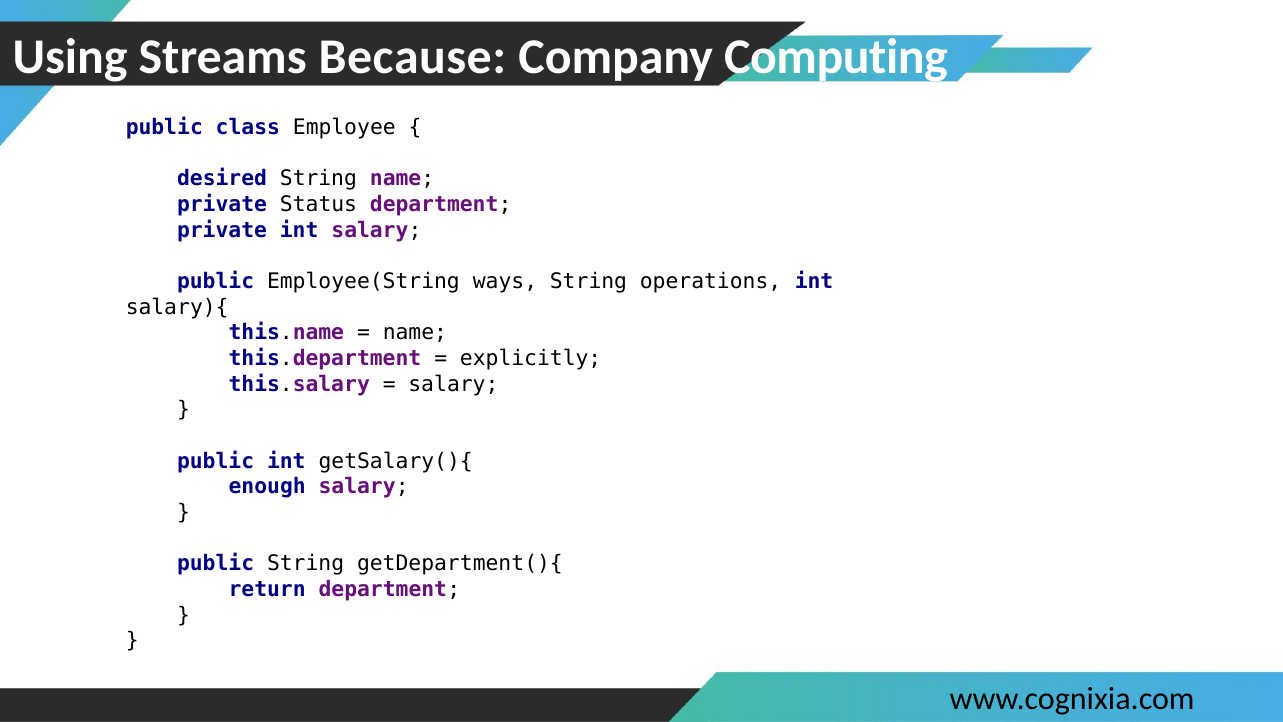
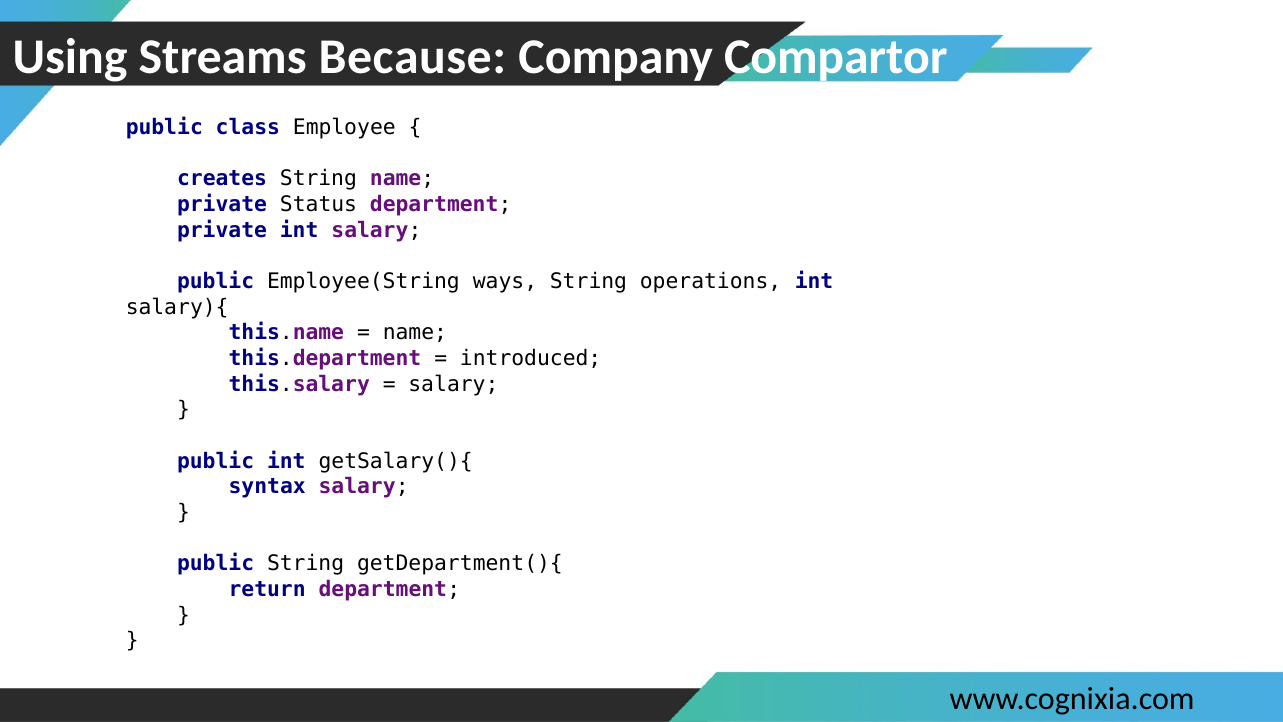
Computing: Computing -> Compartor (836, 57)
desired: desired -> creates (222, 179)
explicitly: explicitly -> introduced (531, 358)
enough: enough -> syntax (267, 486)
